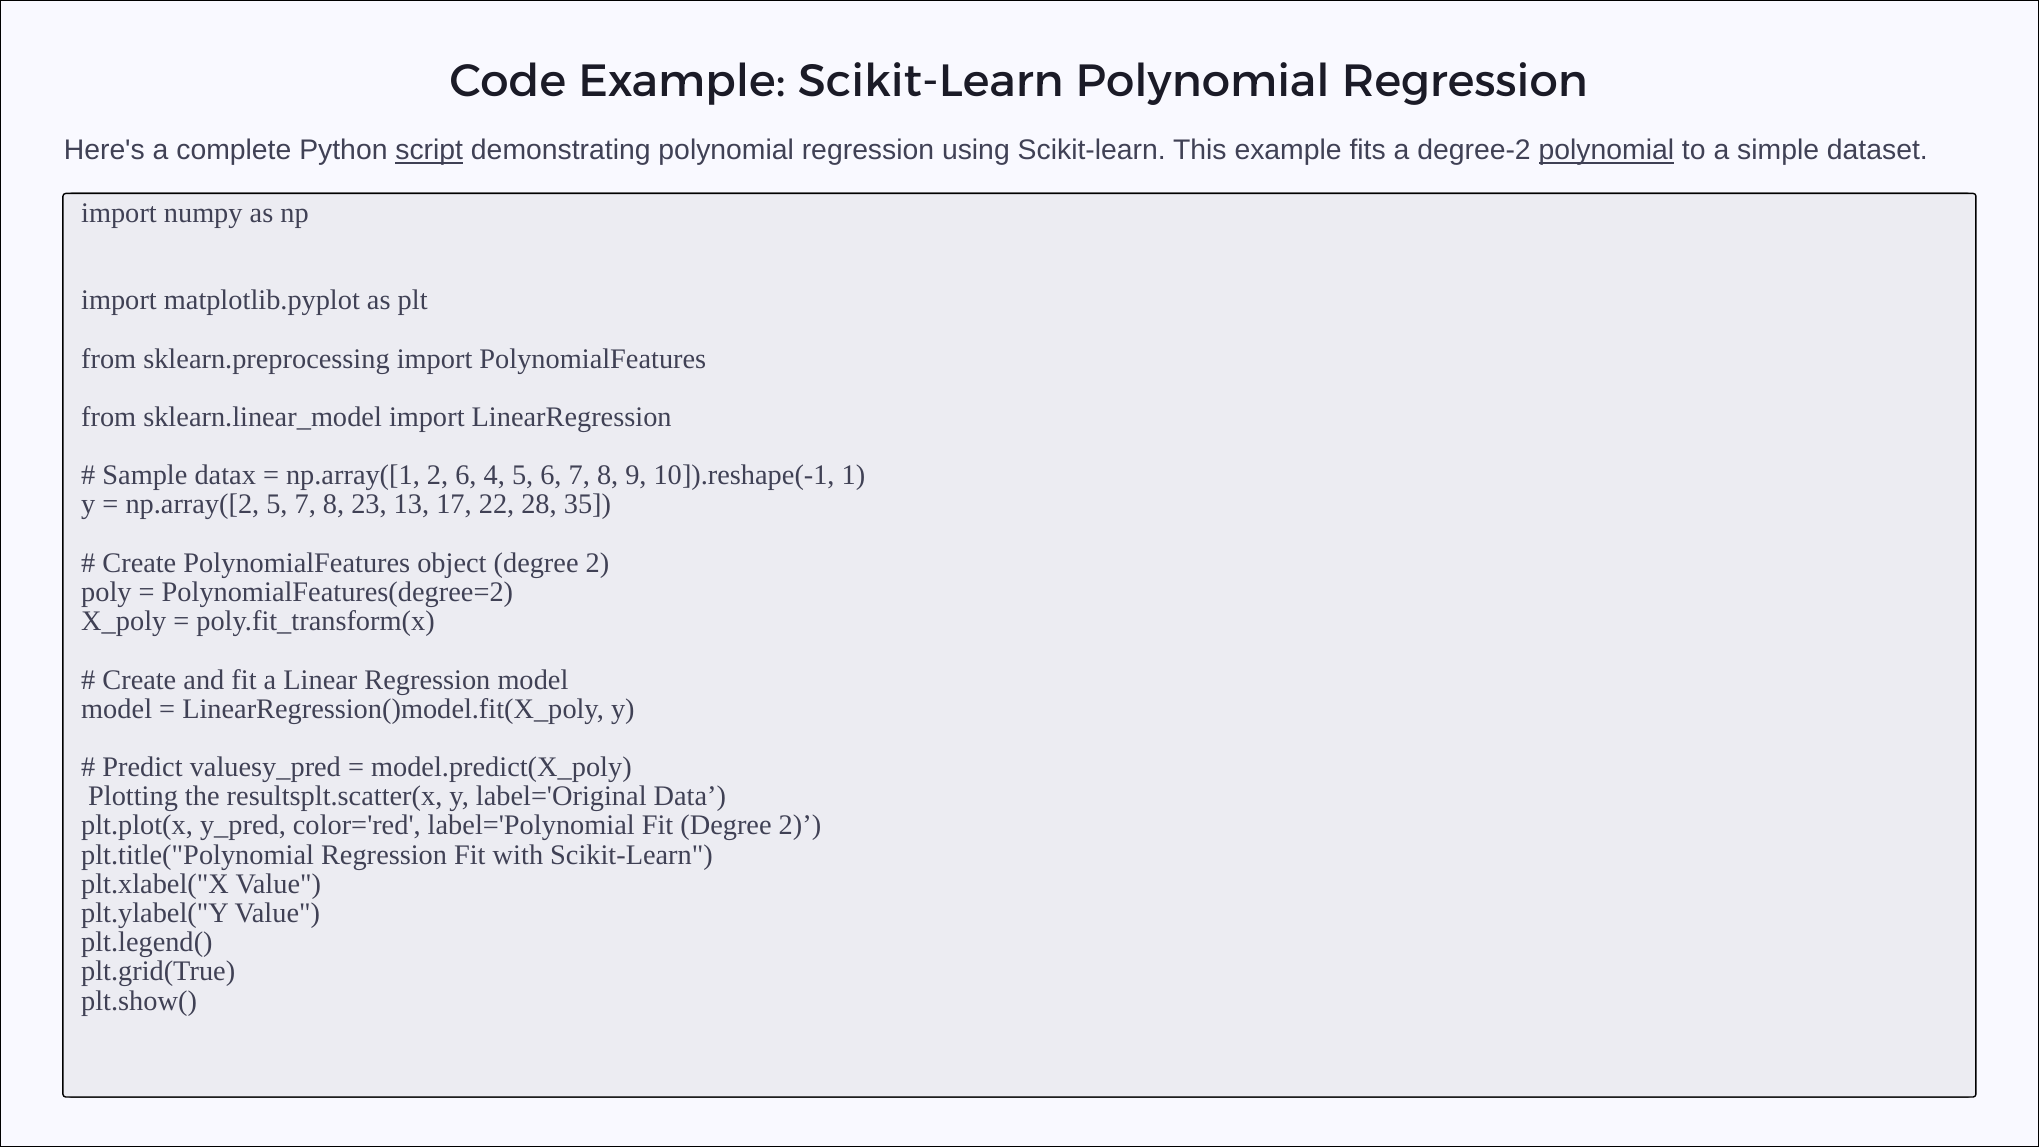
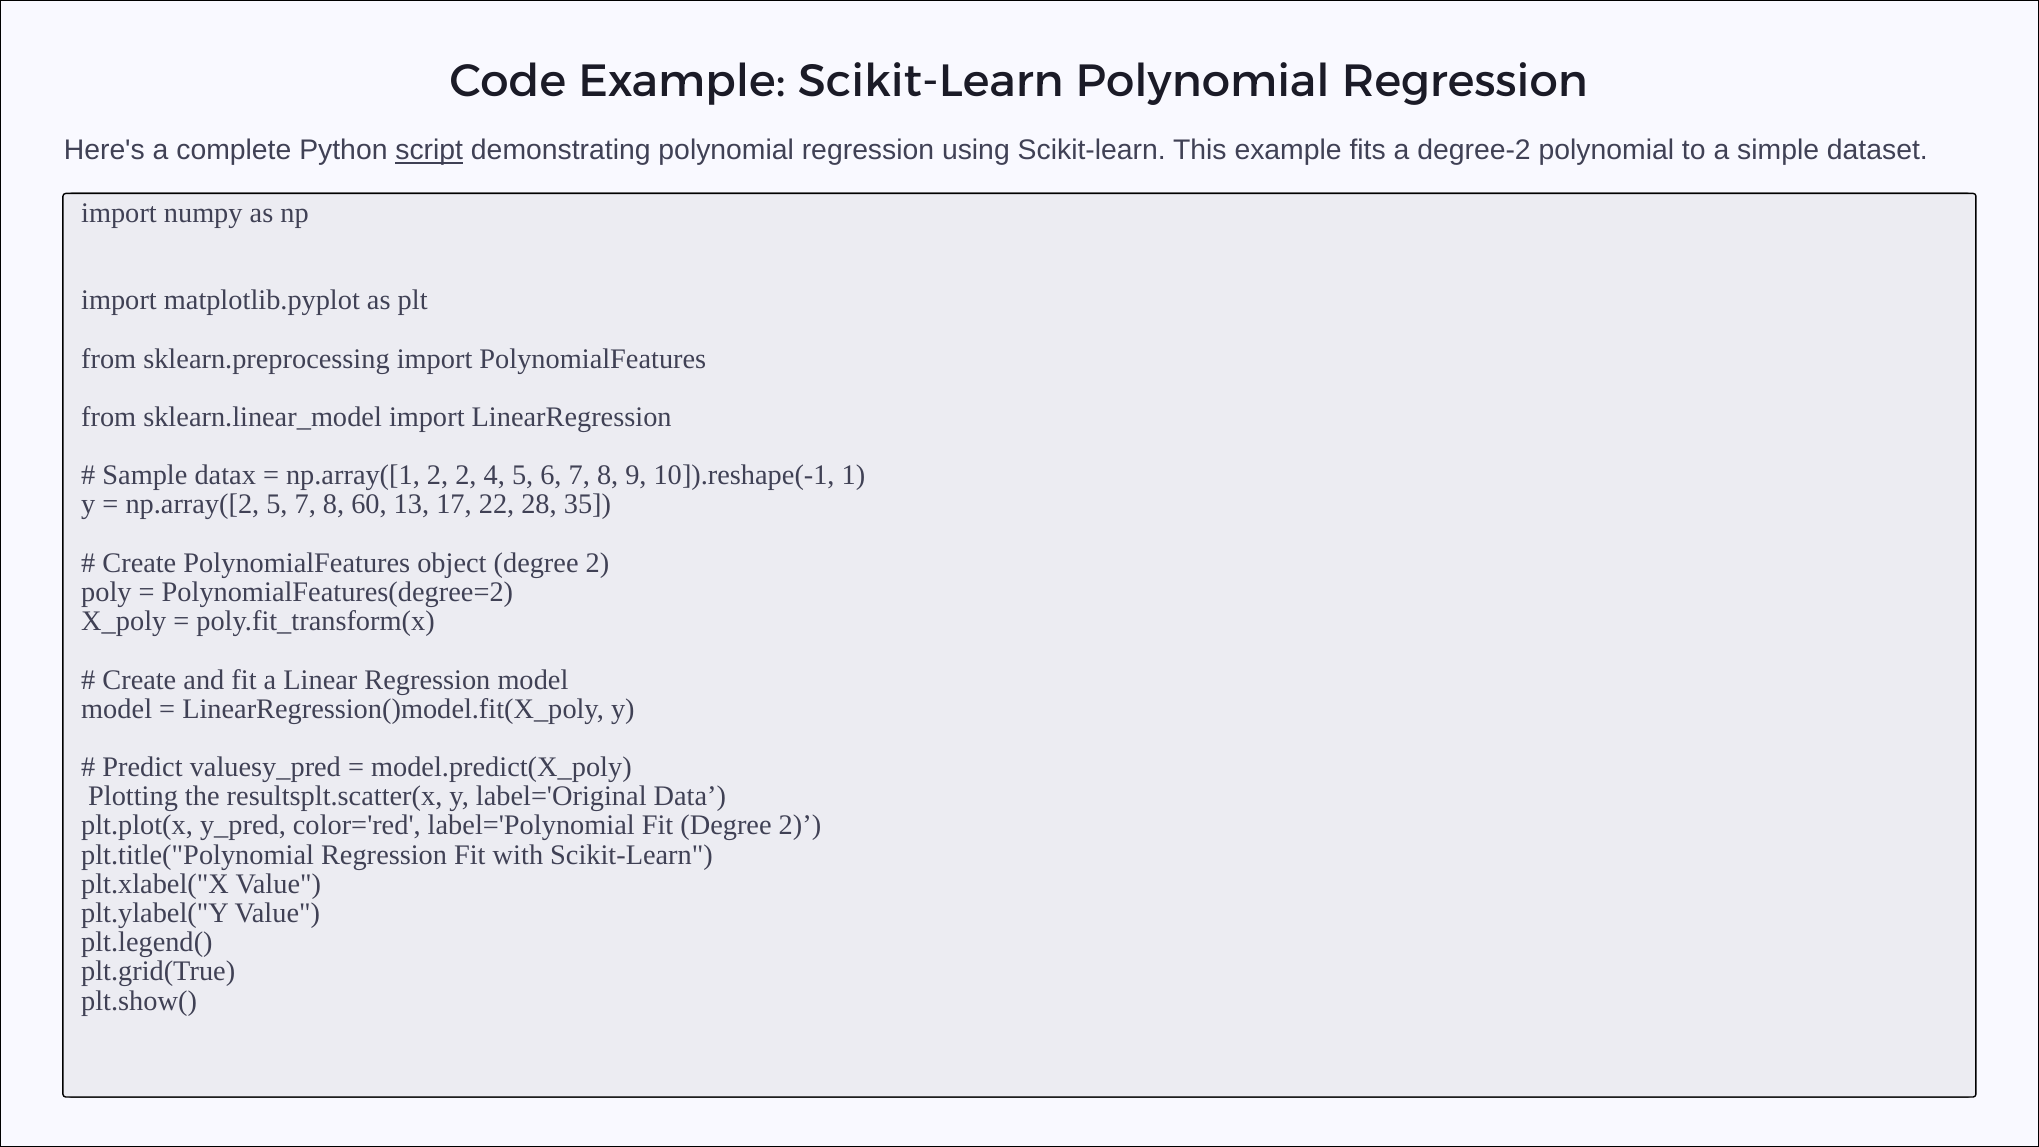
polynomial underline: present -> none (1606, 150)
2 6: 6 -> 2 (466, 475)
23: 23 -> 60 (369, 505)
